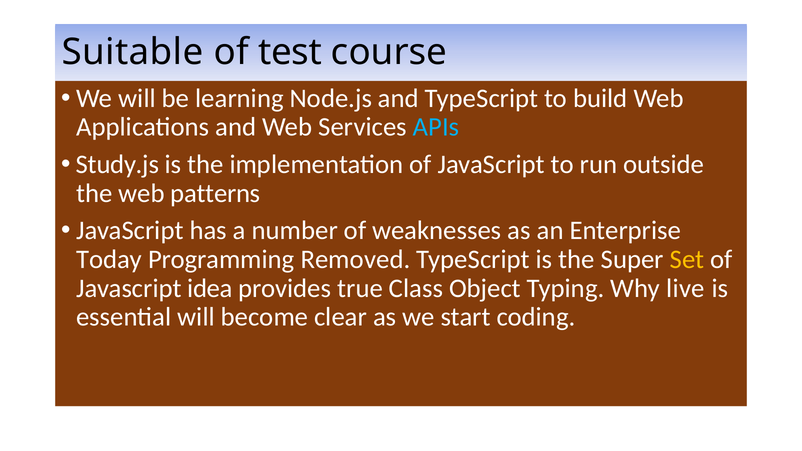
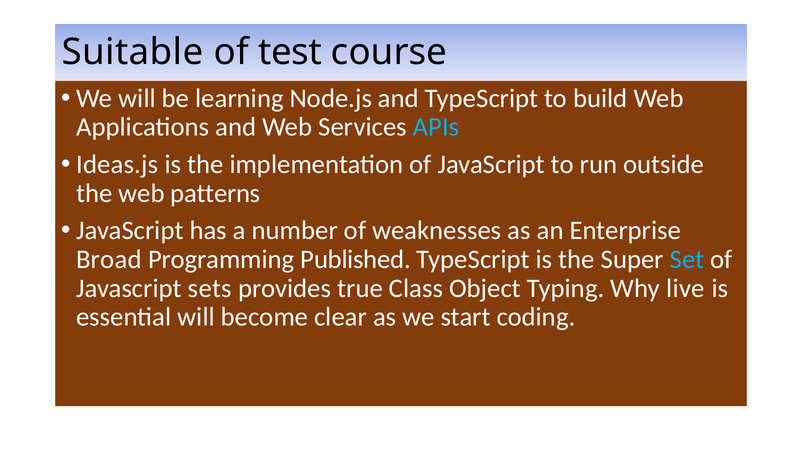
Study.js: Study.js -> Ideas.js (117, 164)
Today: Today -> Broad (109, 259)
Removed: Removed -> Published (356, 259)
Set colour: yellow -> light blue (687, 259)
idea: idea -> sets (210, 288)
